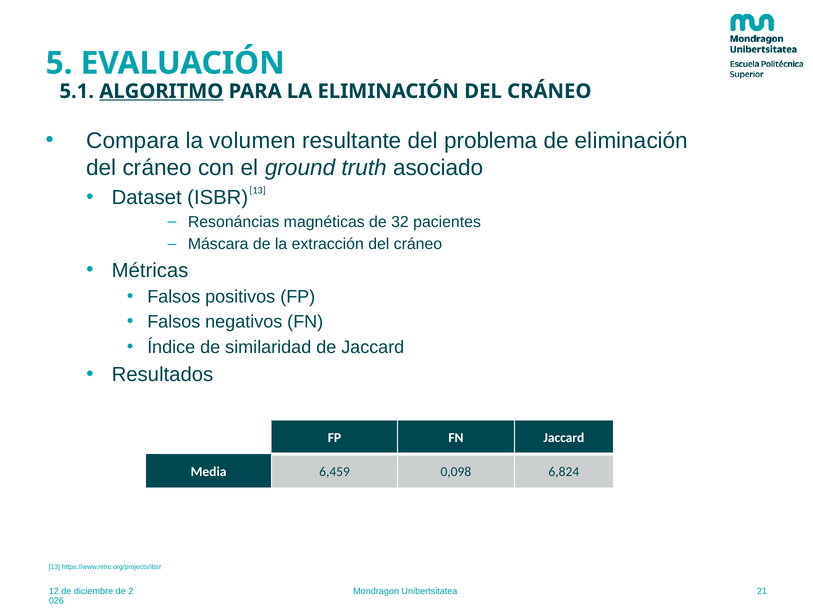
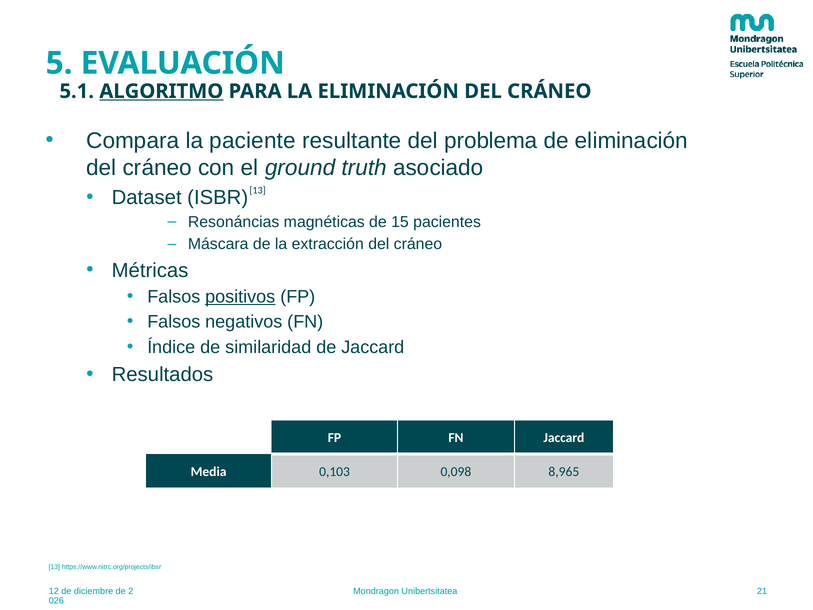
volumen: volumen -> paciente (253, 141)
32: 32 -> 15 (400, 222)
positivos underline: none -> present (240, 297)
6,459: 6,459 -> 0,103 (335, 471)
6,824: 6,824 -> 8,965 (564, 471)
